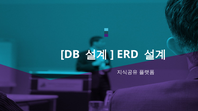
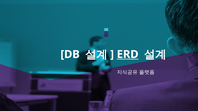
ERD underline: none -> present (128, 55)
